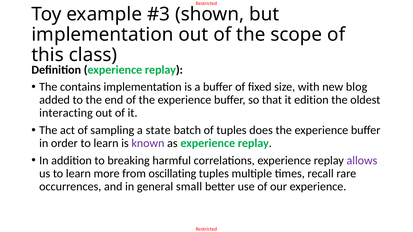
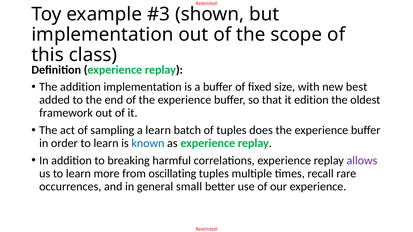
The contains: contains -> addition (80, 87)
blog: blog -> best (357, 87)
interacting: interacting -> framework (66, 113)
a state: state -> learn (158, 130)
known colour: purple -> blue (148, 143)
